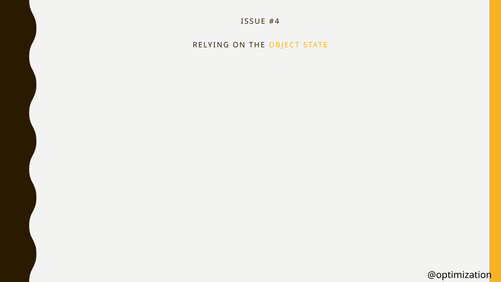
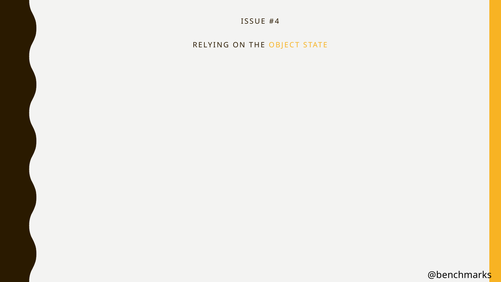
@optimization: @optimization -> @benchmarks (460, 275)
